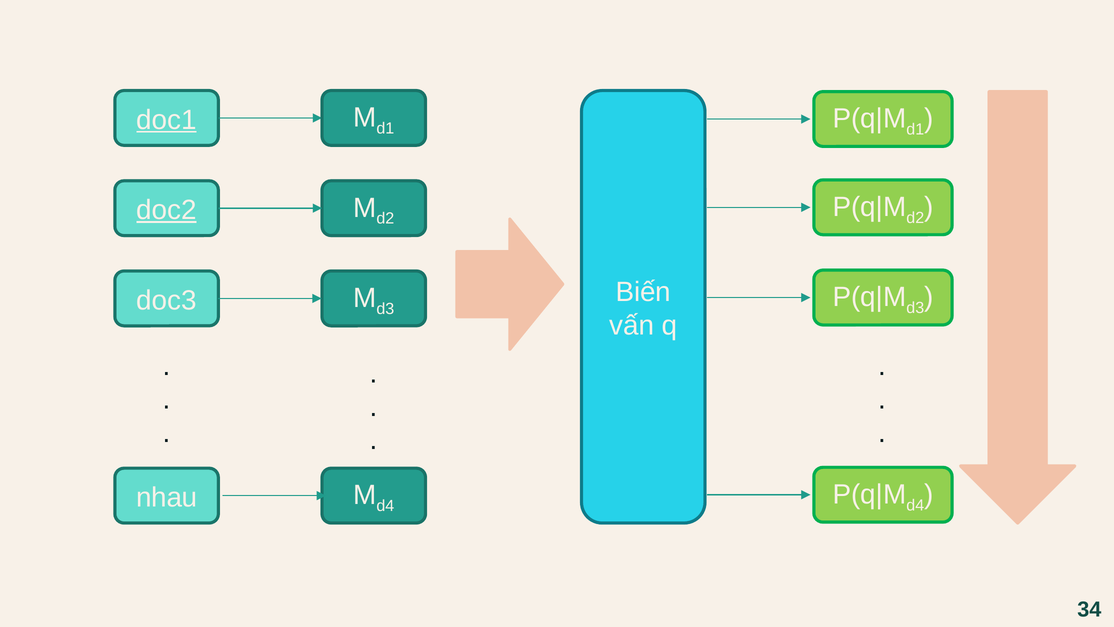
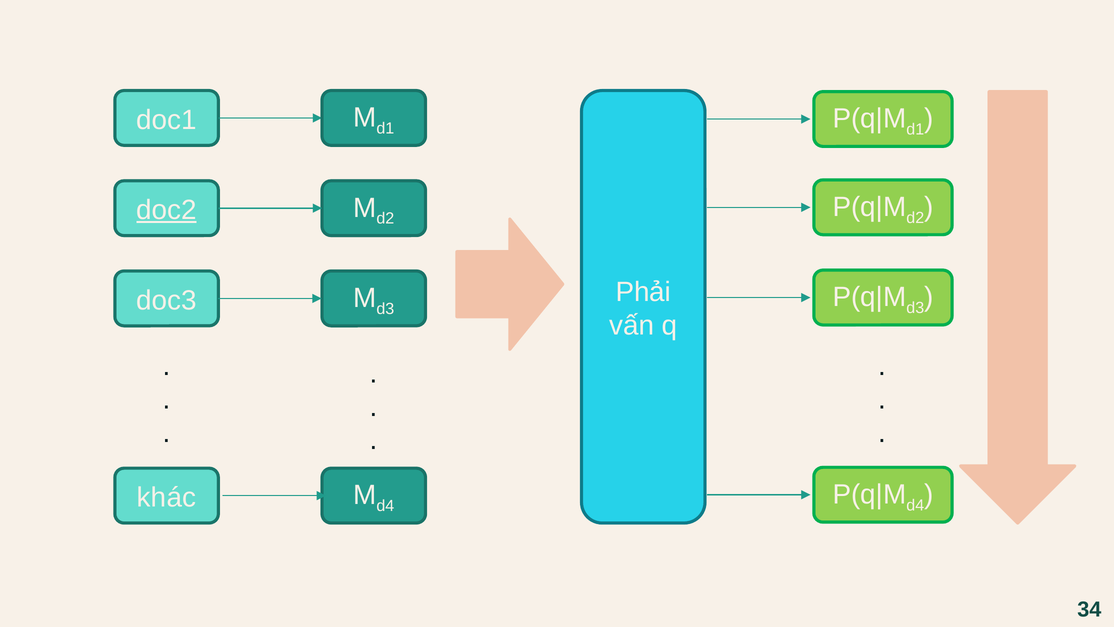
doc1 underline: present -> none (167, 120)
Biến: Biến -> Phải (643, 292)
nhau: nhau -> khác (166, 497)
